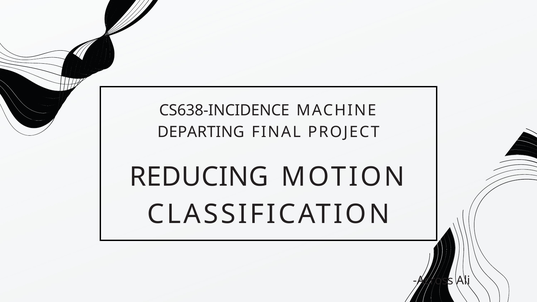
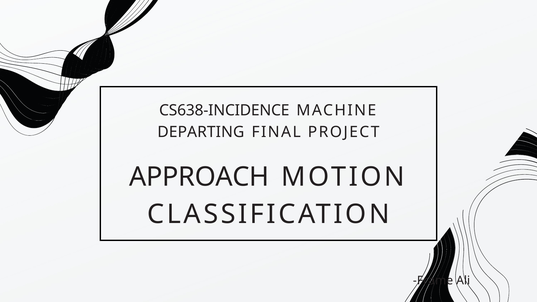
REDUCING: REDUCING -> APPROACH (199, 177)
Across: Across -> Frame (433, 281)
